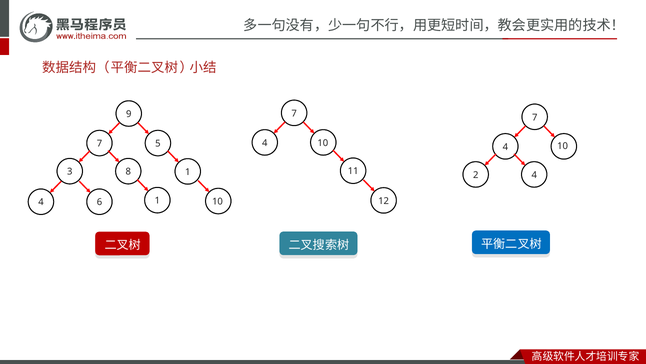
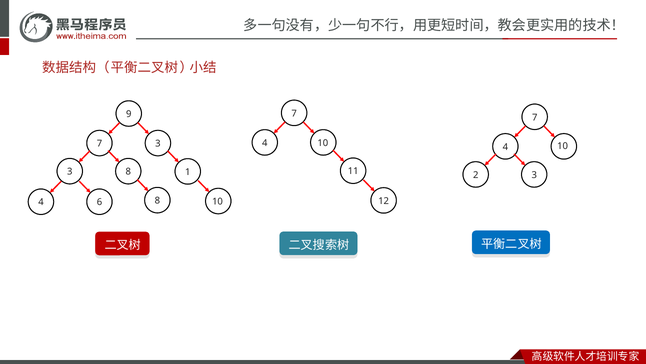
7 5: 5 -> 3 (158, 143)
2 4: 4 -> 3 (534, 175)
6 1: 1 -> 8 (157, 200)
